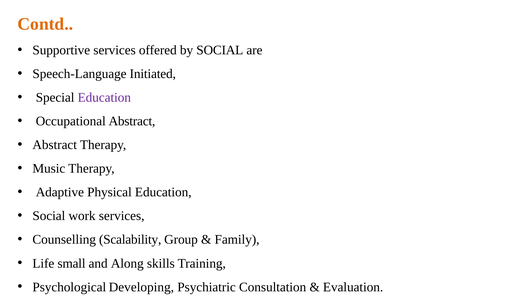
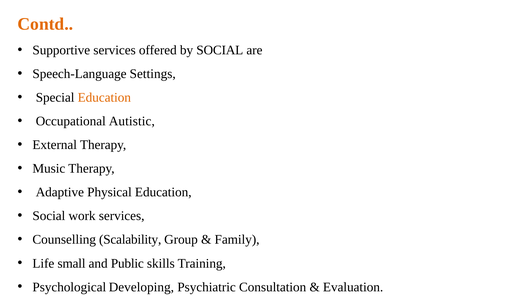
Initiated: Initiated -> Settings (153, 74)
Education colour: purple -> orange (104, 98)
Occupational Abstract: Abstract -> Autistic (132, 121)
Abstract: Abstract -> External (55, 145)
Along: Along -> Public (127, 263)
